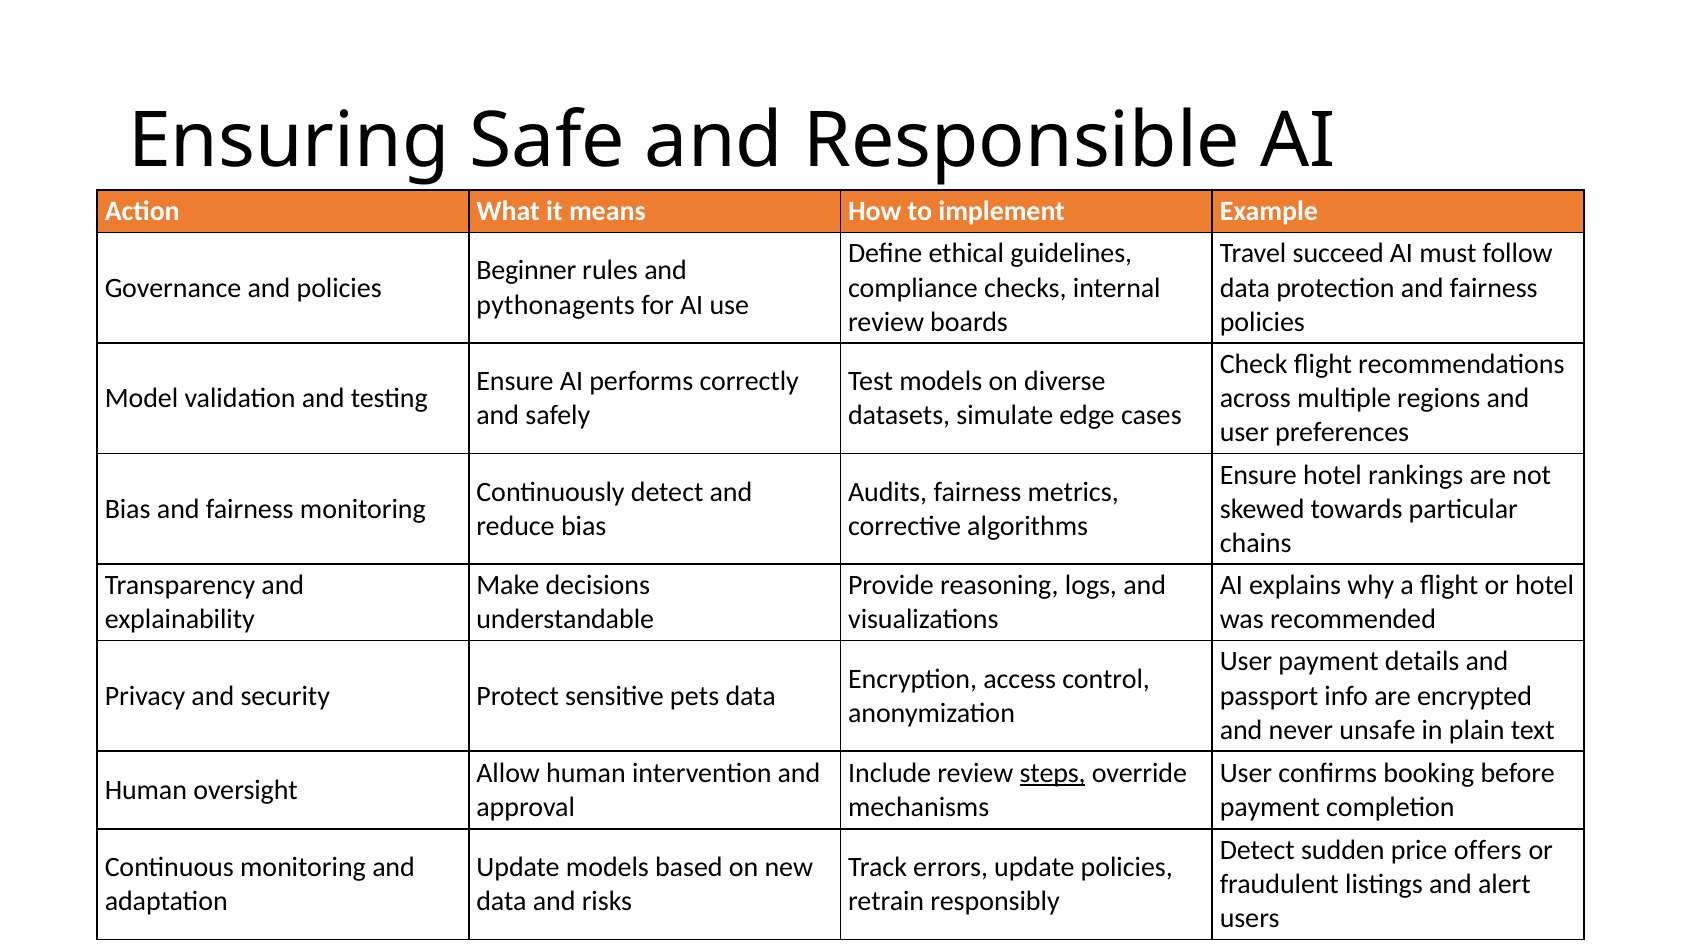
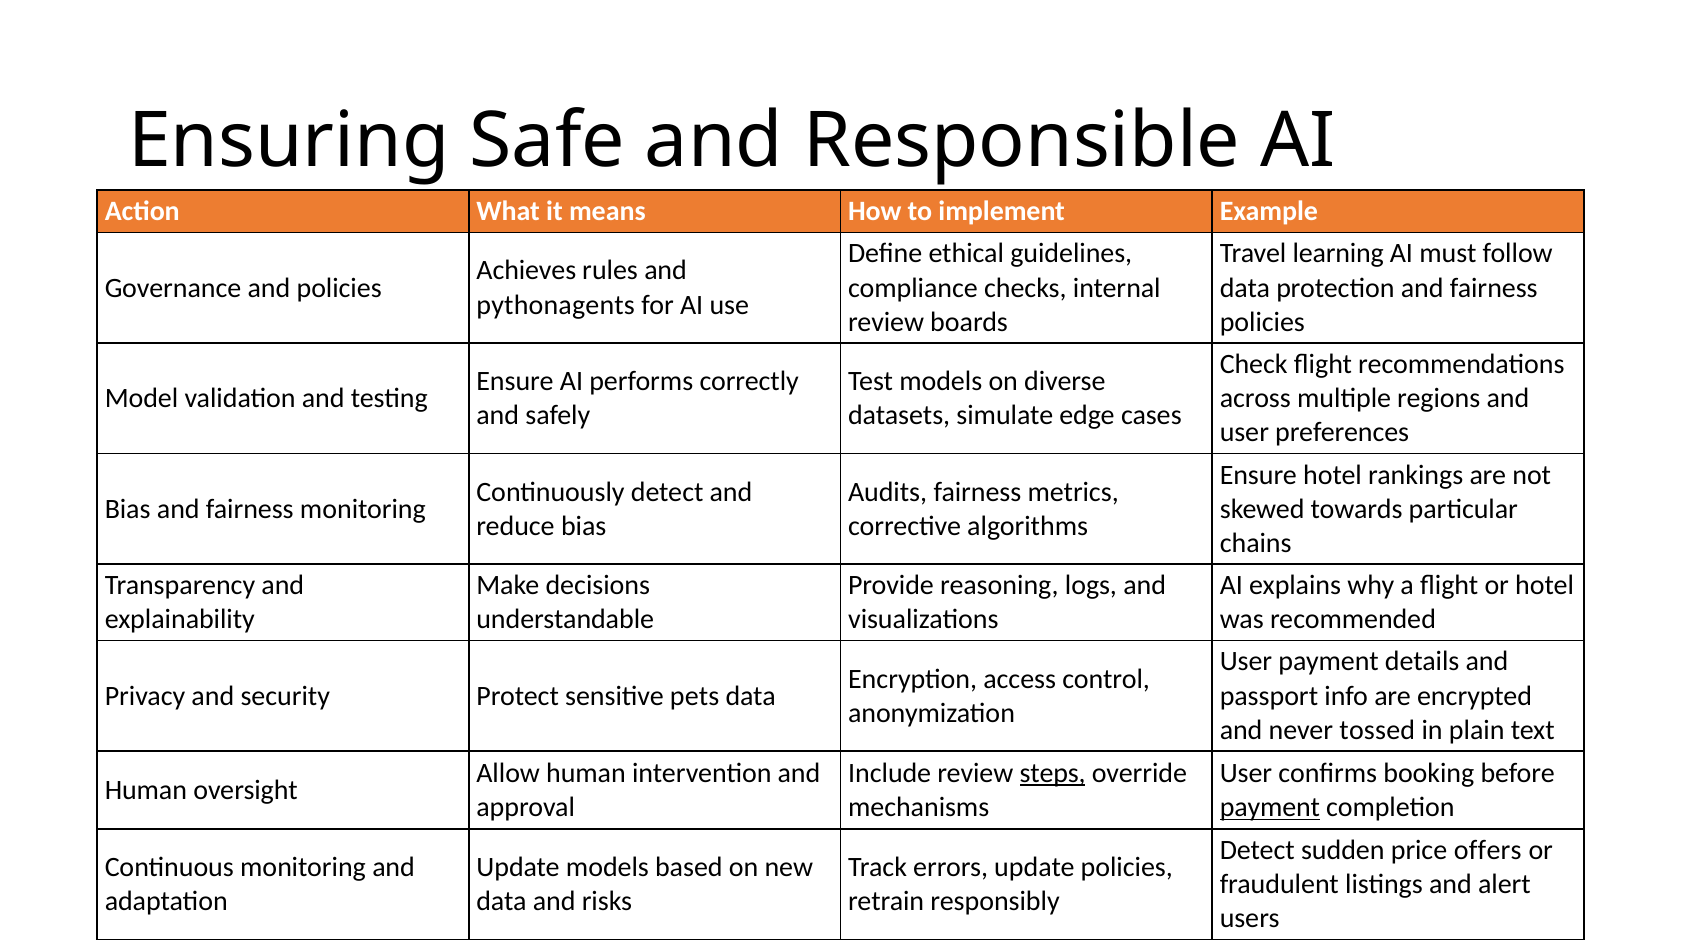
succeed: succeed -> learning (1338, 253)
Beginner: Beginner -> Achieves (526, 271)
unsafe: unsafe -> tossed (1377, 730)
payment underline: none -> present (1270, 807)
